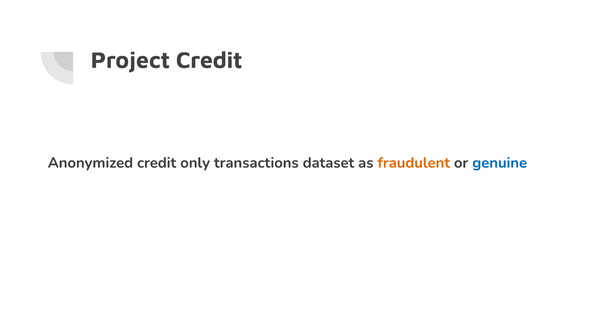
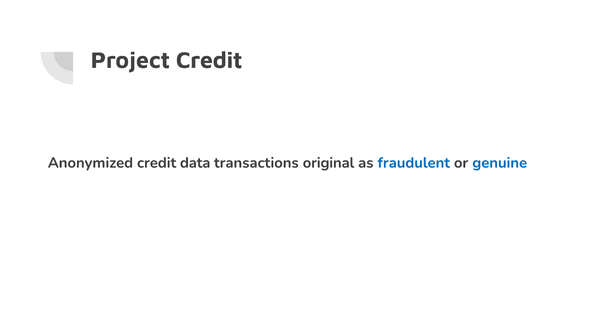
only: only -> data (195, 163)
dataset: dataset -> original (329, 163)
fraudulent colour: orange -> blue (414, 163)
